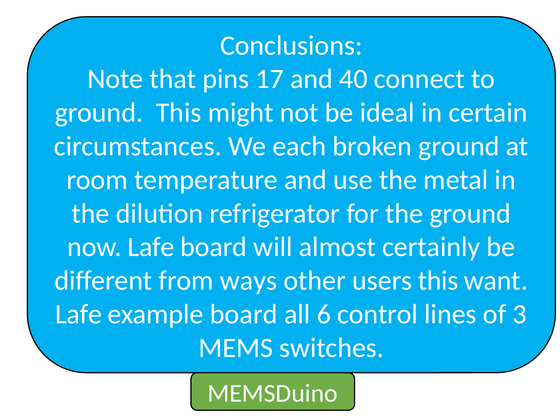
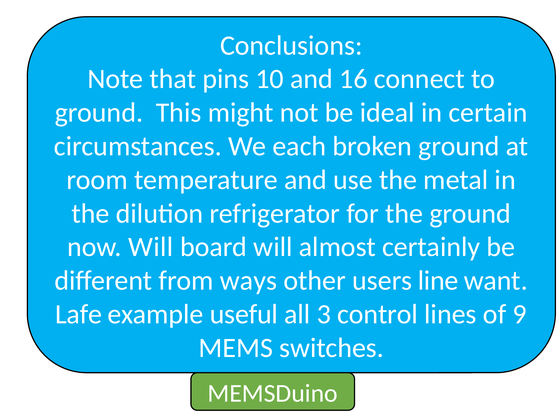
17: 17 -> 10 (270, 79)
40: 40 -> 16 (353, 79)
now Lafe: Lafe -> Will (151, 247)
users this: this -> line (438, 281)
example board: board -> useful (244, 314)
6: 6 -> 3 (324, 314)
3: 3 -> 9 (520, 314)
